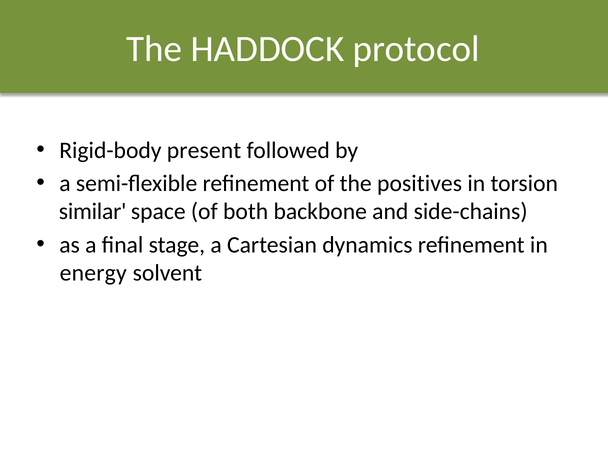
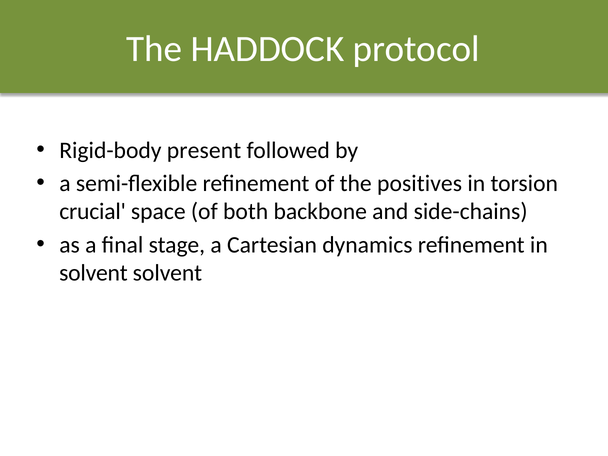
similar: similar -> crucial (93, 212)
energy: energy -> solvent (93, 273)
